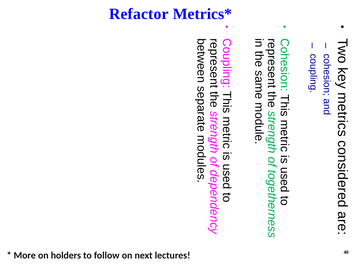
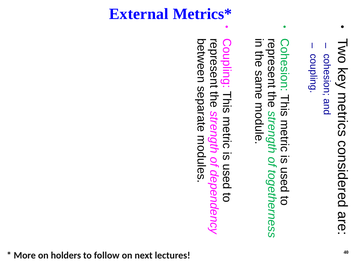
Refactor: Refactor -> External (139, 14)
